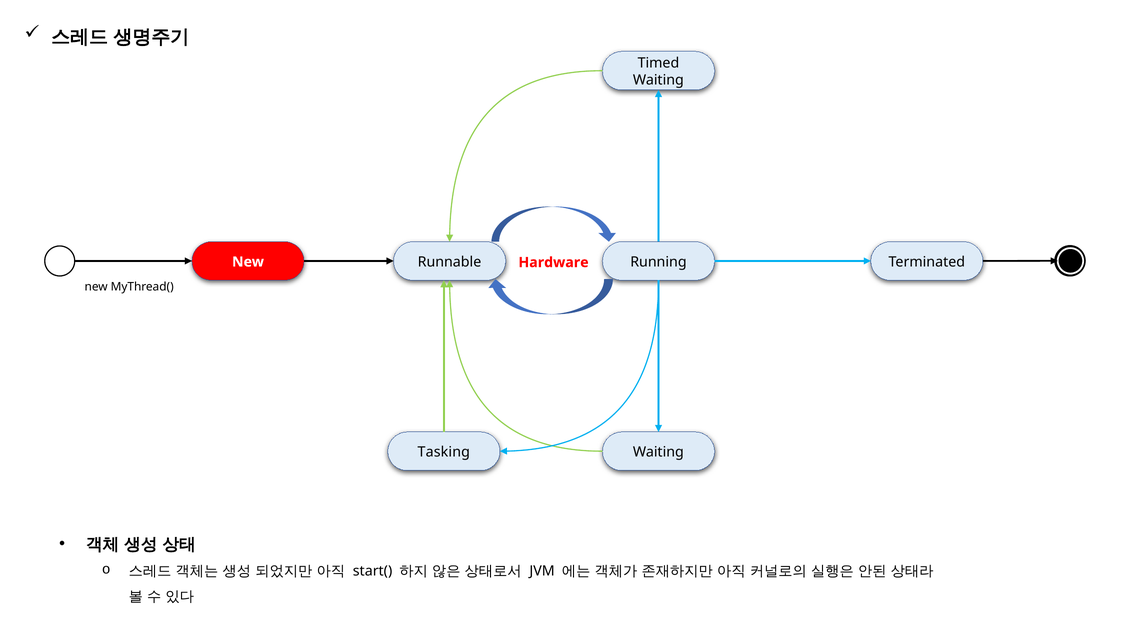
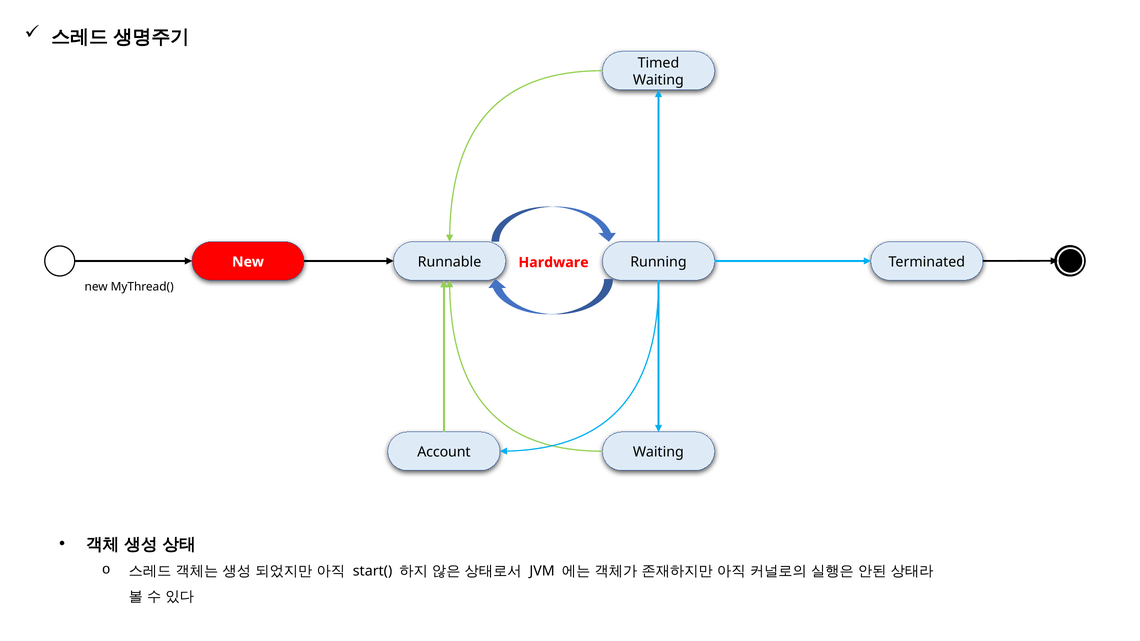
Tasking: Tasking -> Account (444, 452)
